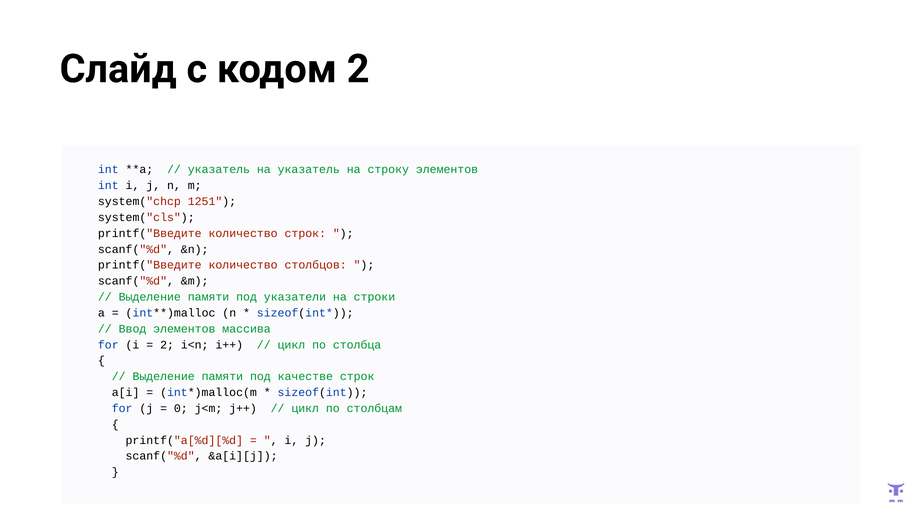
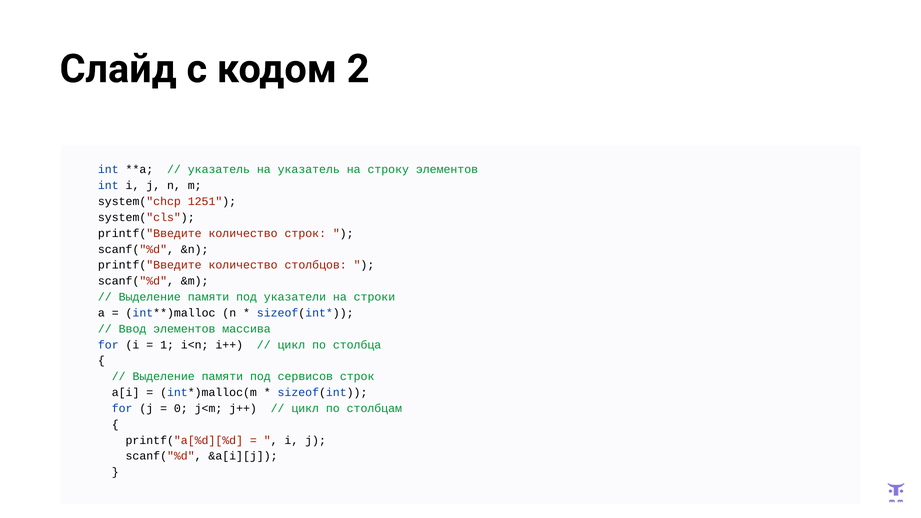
2: 2 -> 1 (167, 345)
качестве: качестве -> сервисов (305, 377)
